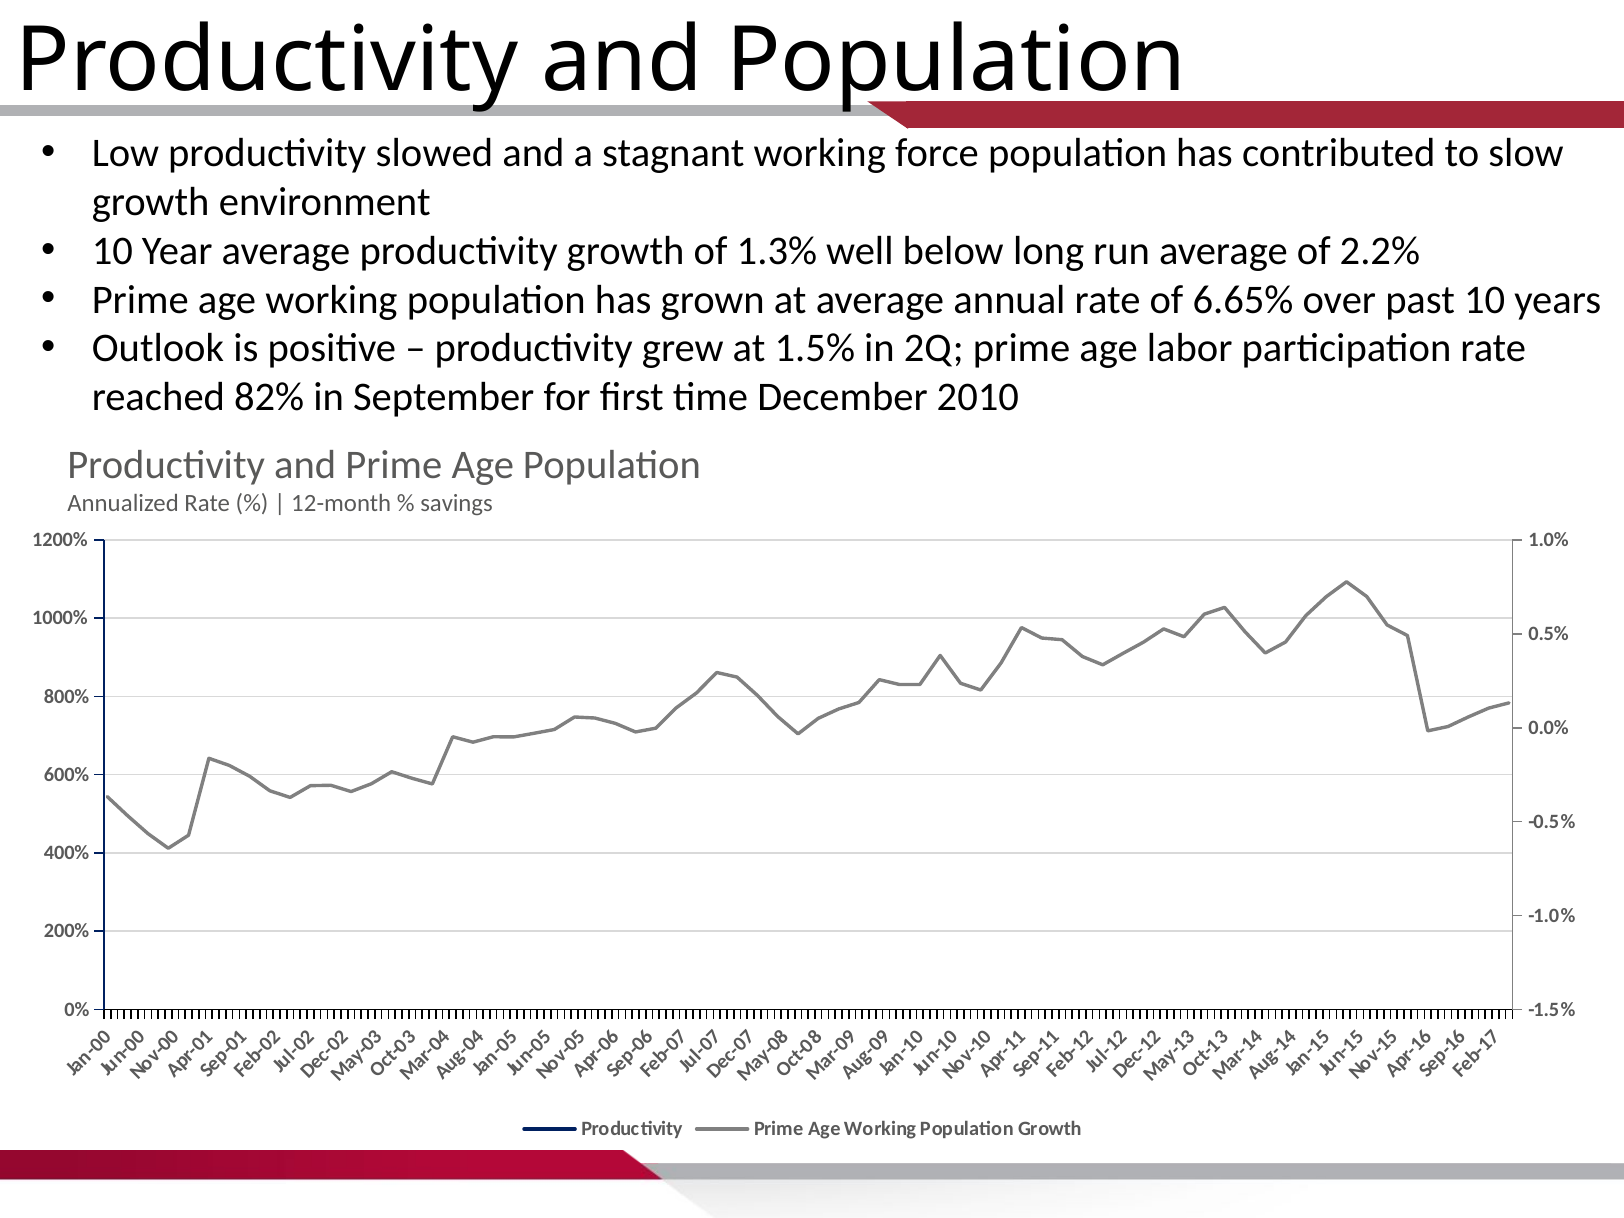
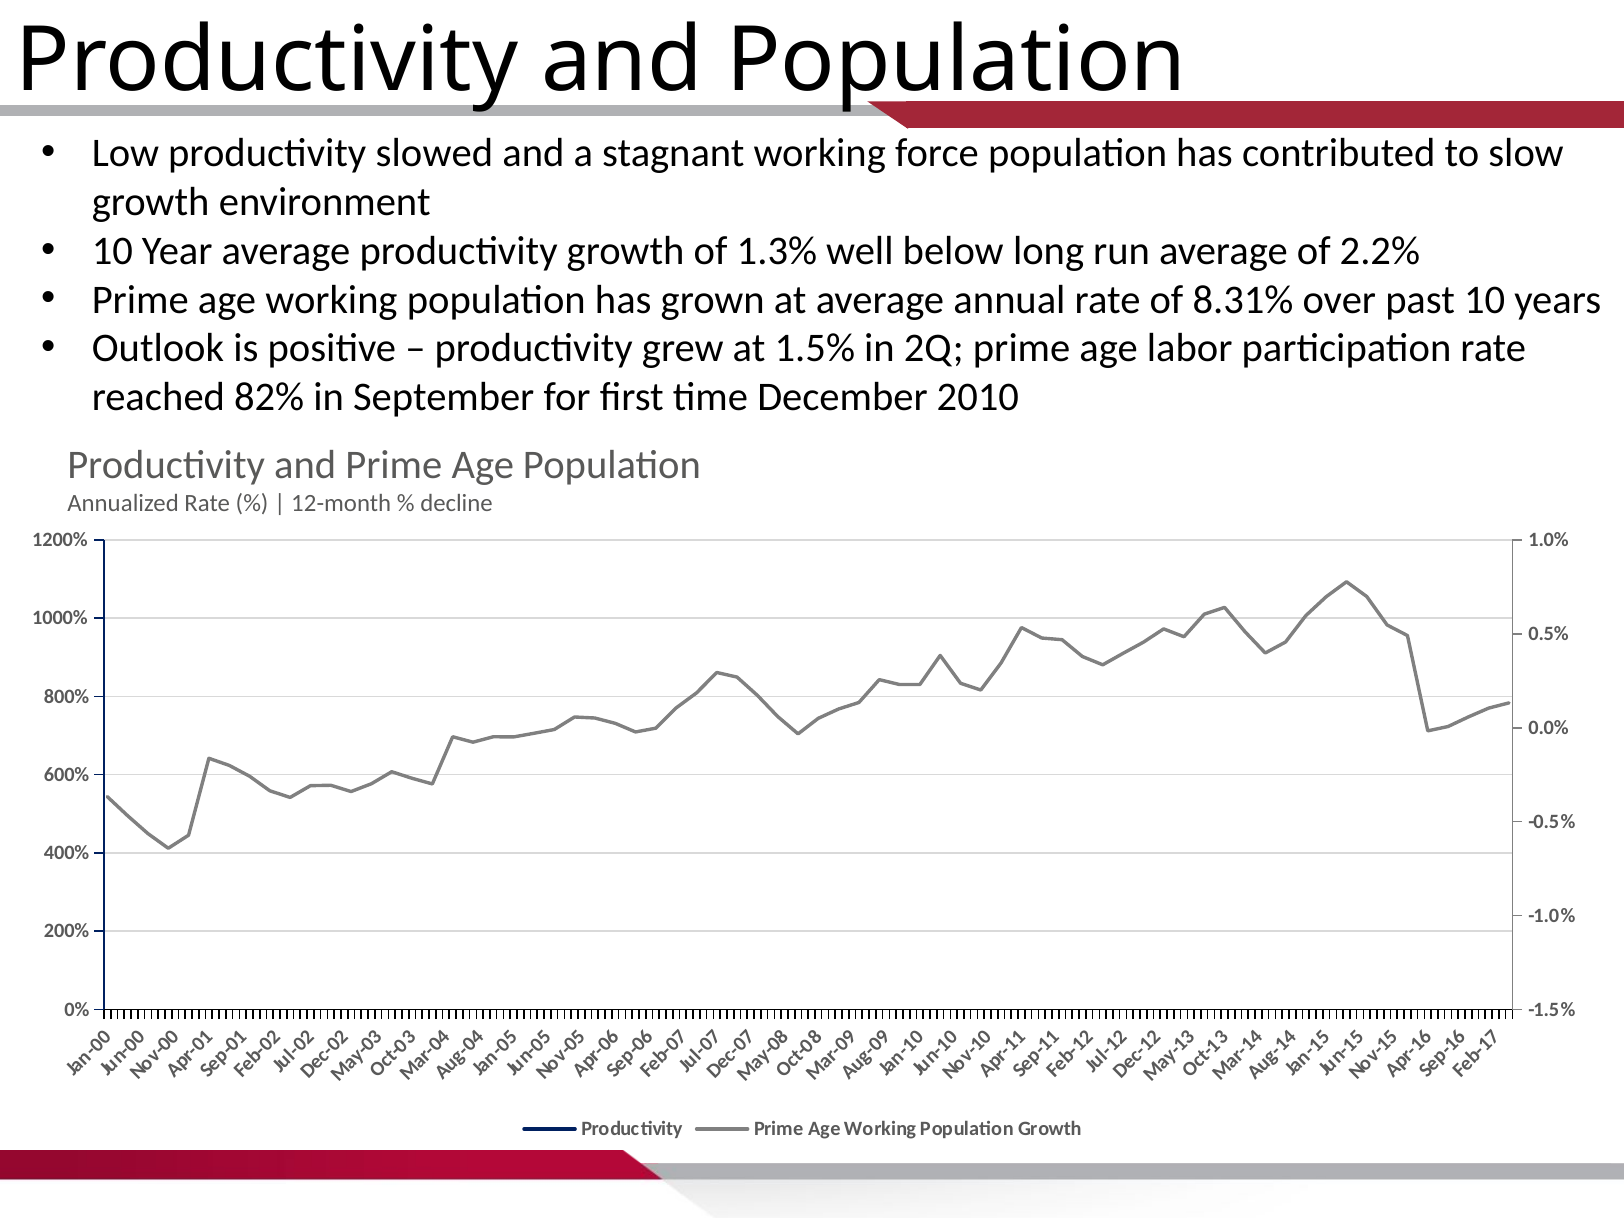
6.65%: 6.65% -> 8.31% (1243, 300)
savings: savings -> decline (457, 503)
